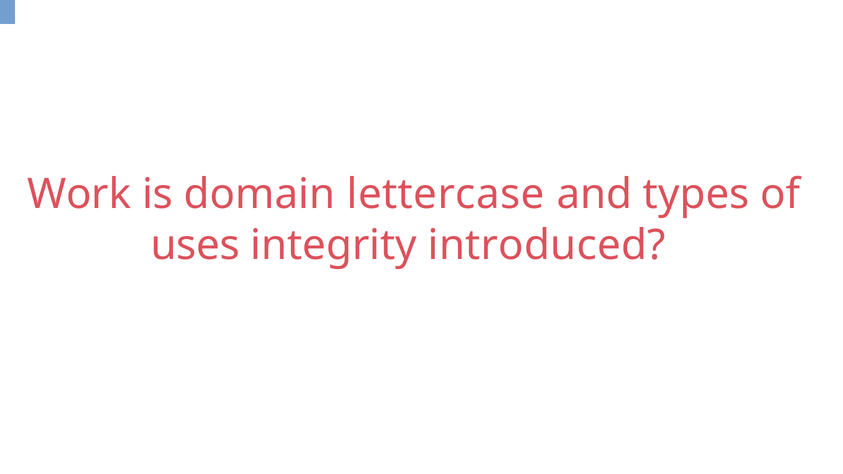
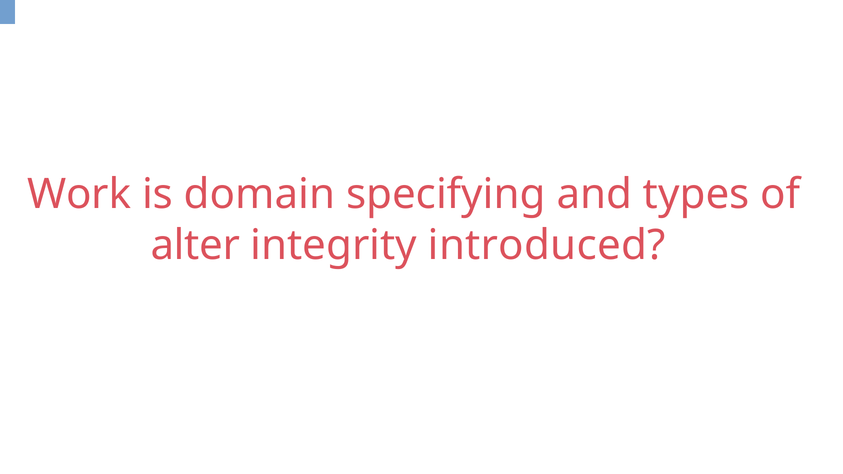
lettercase: lettercase -> specifying (446, 195)
uses: uses -> alter (195, 245)
